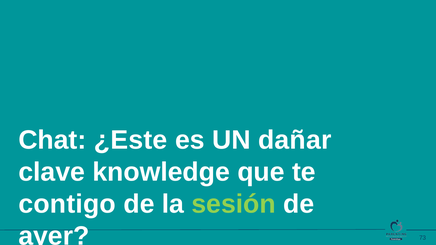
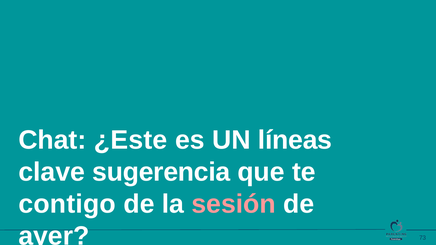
dañar: dañar -> líneas (295, 140)
knowledge: knowledge -> sugerencia (161, 172)
sesión colour: light green -> pink (234, 204)
